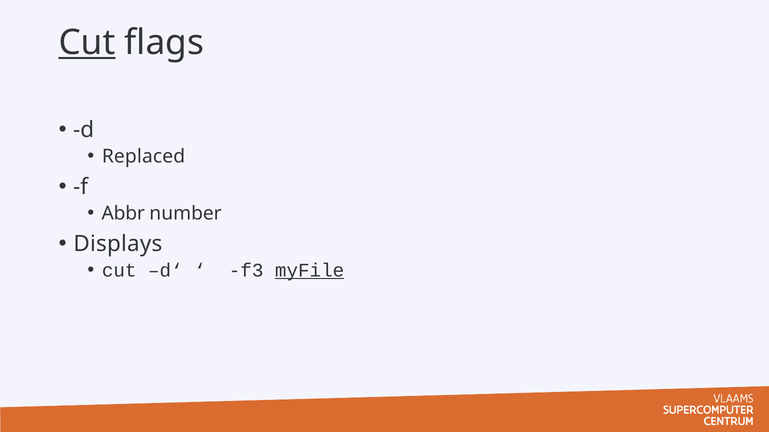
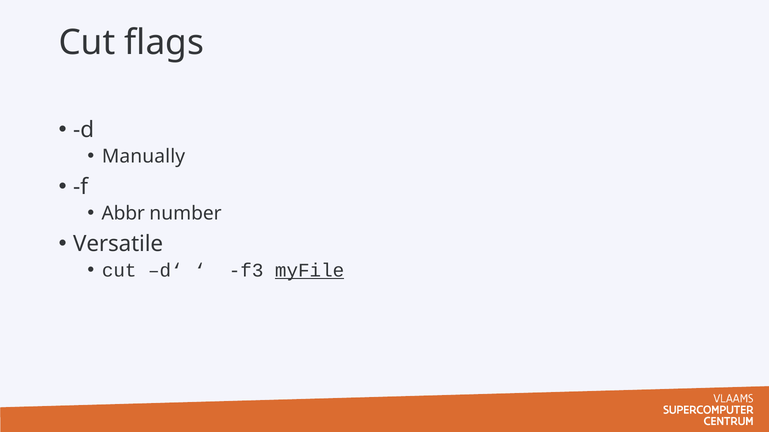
Cut underline: present -> none (87, 43)
Replaced: Replaced -> Manually (144, 157)
Displays: Displays -> Versatile (118, 244)
